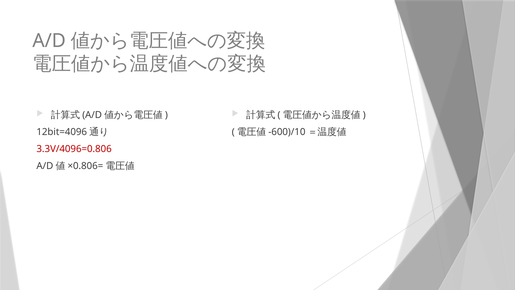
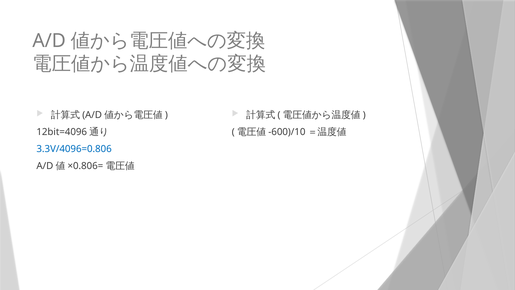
3.3V/4096=0.806 colour: red -> blue (74, 149)
